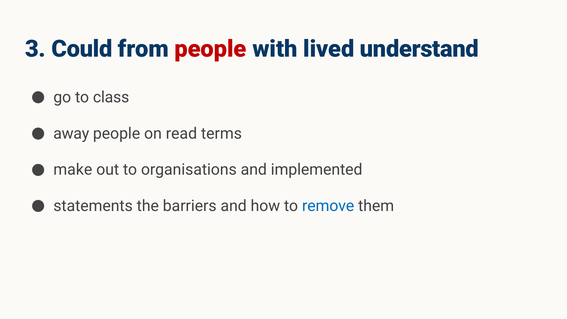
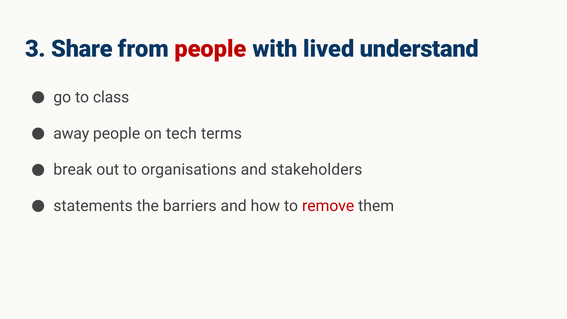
Could: Could -> Share (82, 49)
read: read -> tech (181, 133)
make: make -> break (73, 170)
implemented: implemented -> stakeholders (317, 170)
remove colour: blue -> red (328, 206)
